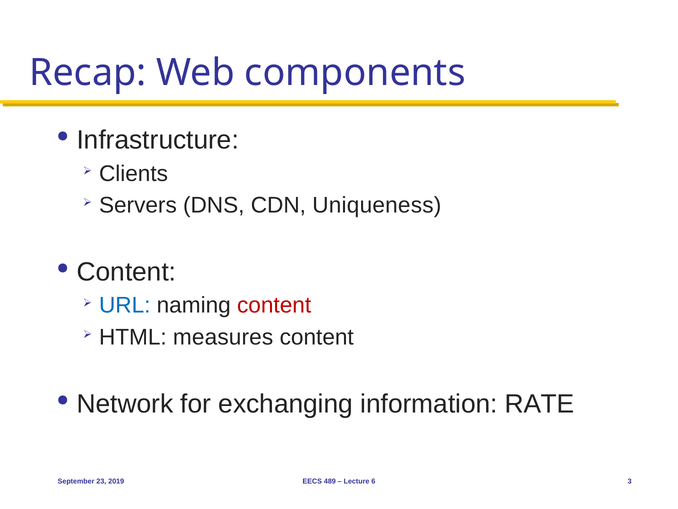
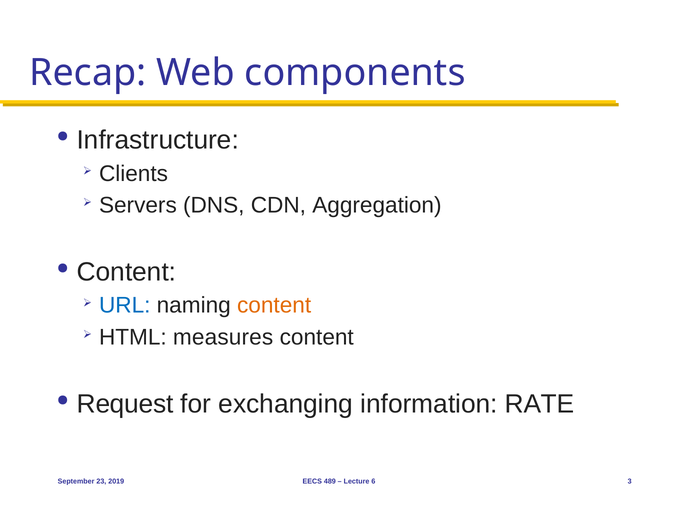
Uniqueness: Uniqueness -> Aggregation (377, 205)
content colour: red -> orange (274, 305)
Network: Network -> Request (125, 403)
